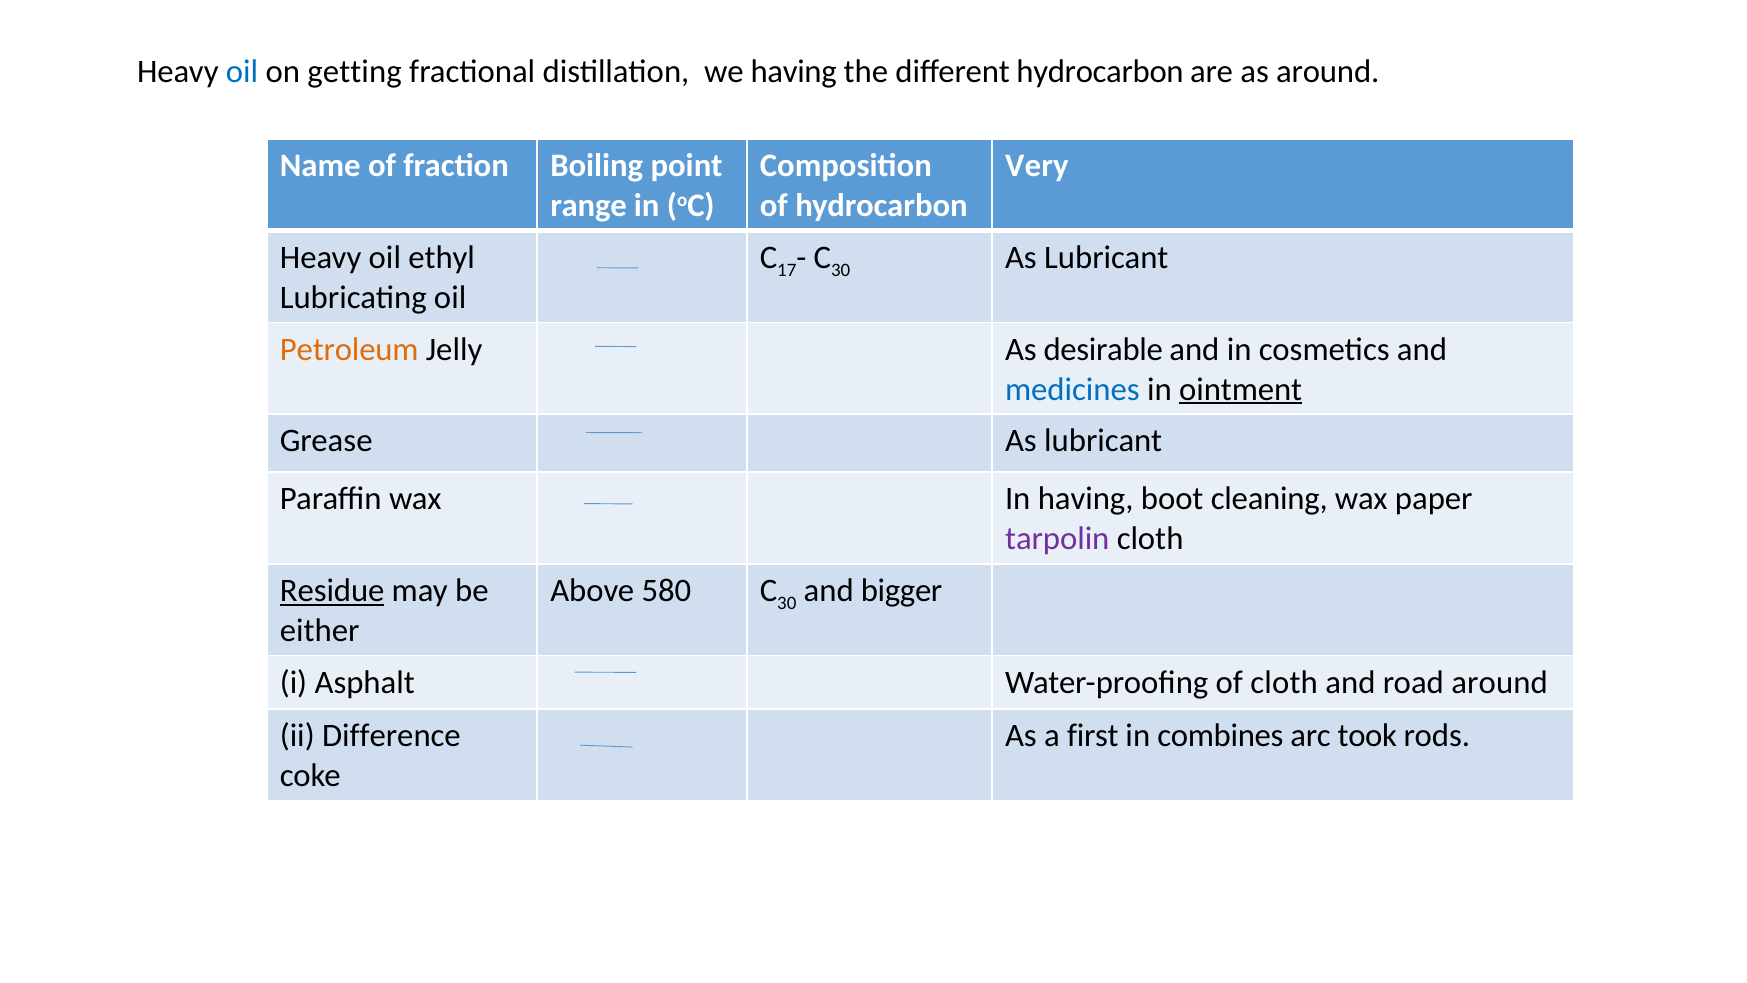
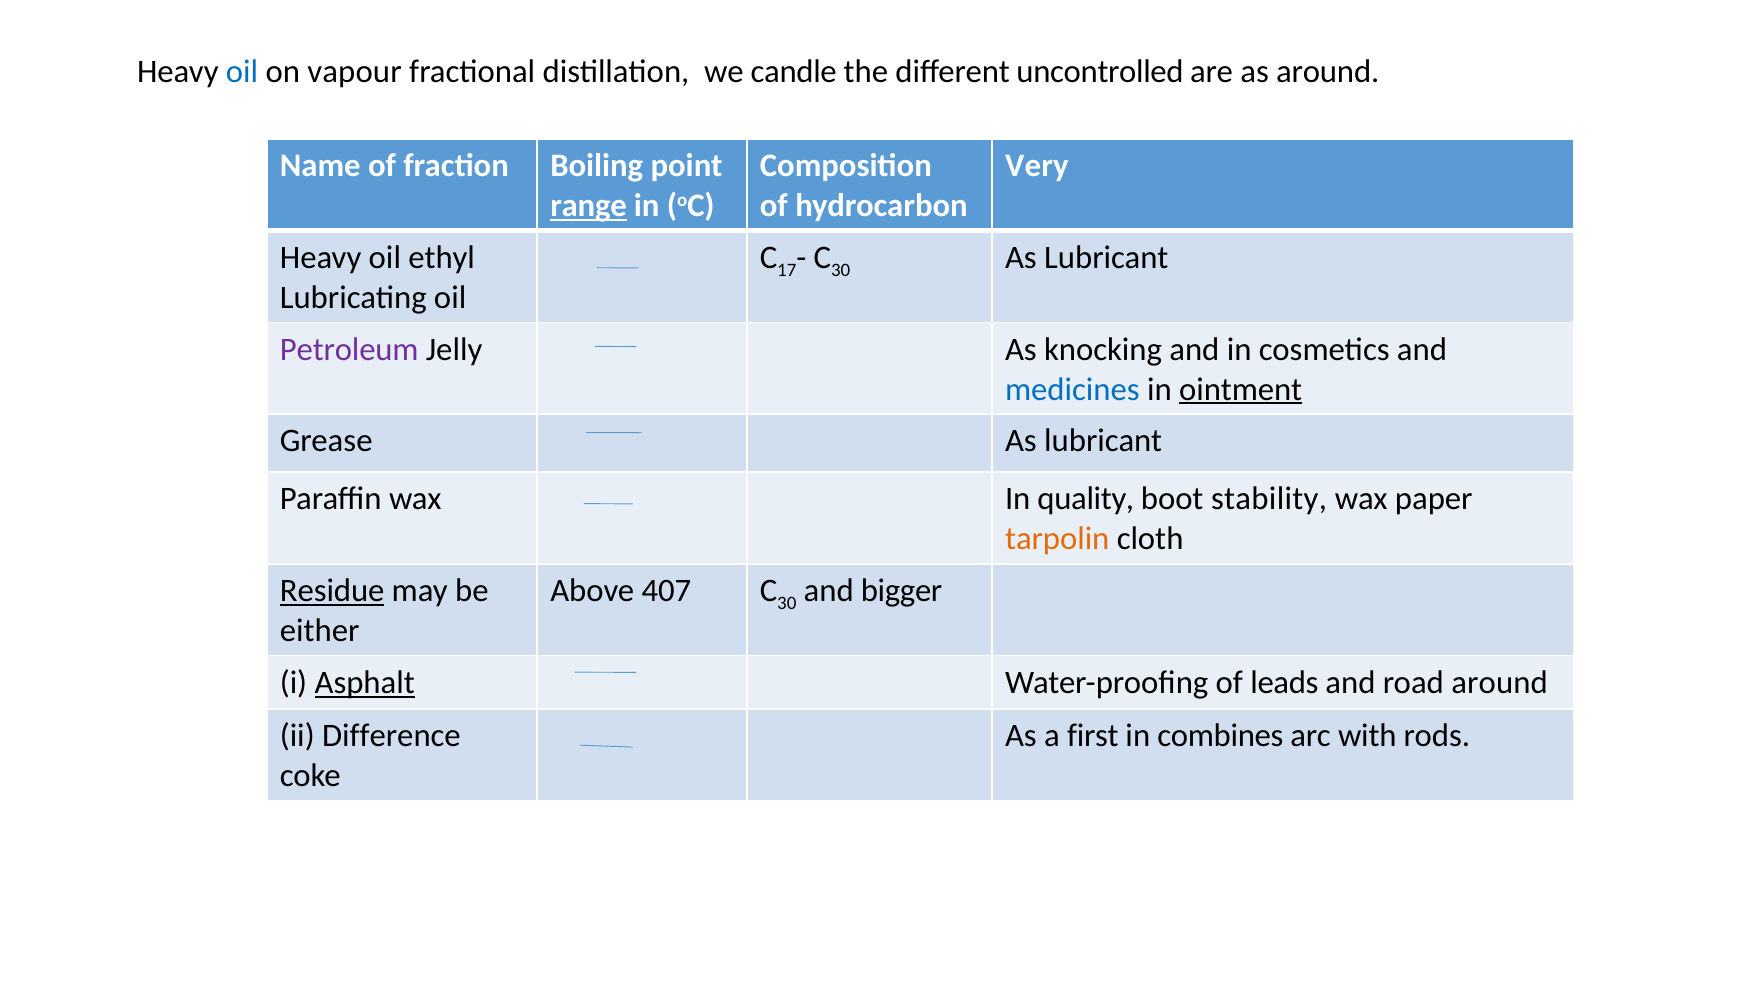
getting: getting -> vapour (355, 71)
we having: having -> candle (794, 71)
different hydrocarbon: hydrocarbon -> uncontrolled (1100, 71)
range underline: none -> present (589, 206)
Petroleum colour: orange -> purple (349, 349)
desirable: desirable -> knocking (1103, 349)
In having: having -> quality (1086, 499)
cleaning: cleaning -> stability (1269, 499)
tarpolin colour: purple -> orange (1057, 539)
580: 580 -> 407 (666, 591)
Asphalt underline: none -> present (365, 682)
of cloth: cloth -> leads (1284, 682)
took: took -> with (1367, 735)
